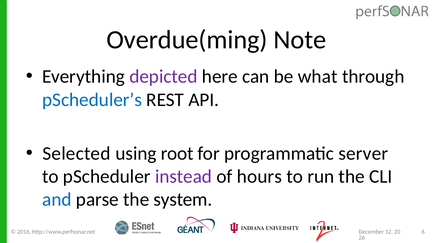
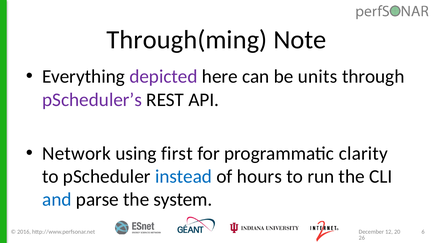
Overdue(ming: Overdue(ming -> Through(ming (187, 40)
what: what -> units (318, 77)
pScheduler’s colour: blue -> purple (92, 100)
Selected: Selected -> Network (77, 154)
root: root -> first (177, 154)
server: server -> clarity (363, 154)
instead colour: purple -> blue (184, 177)
